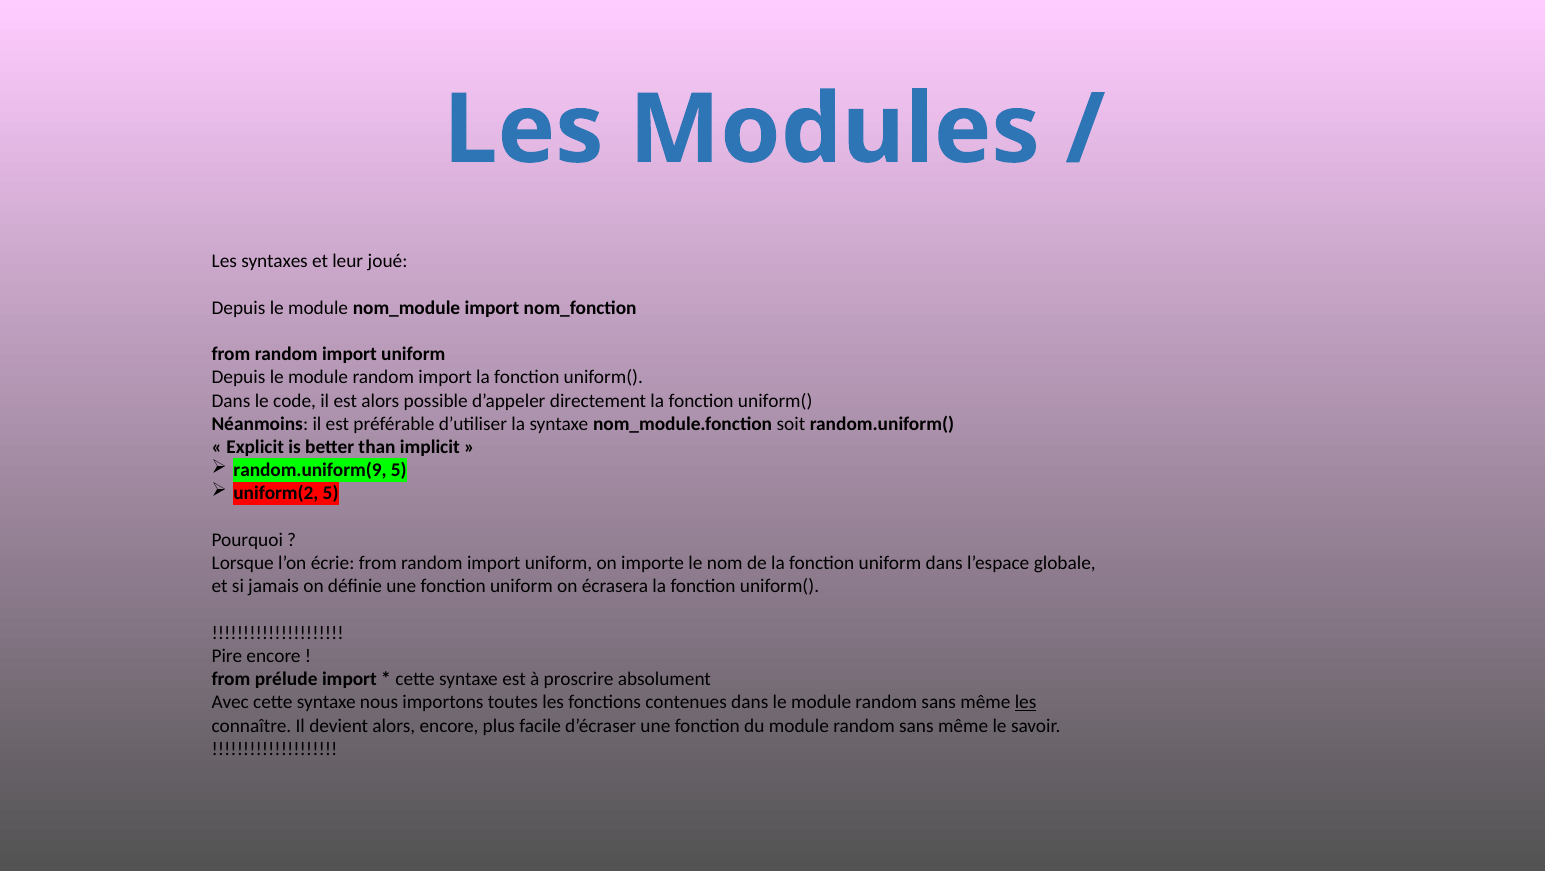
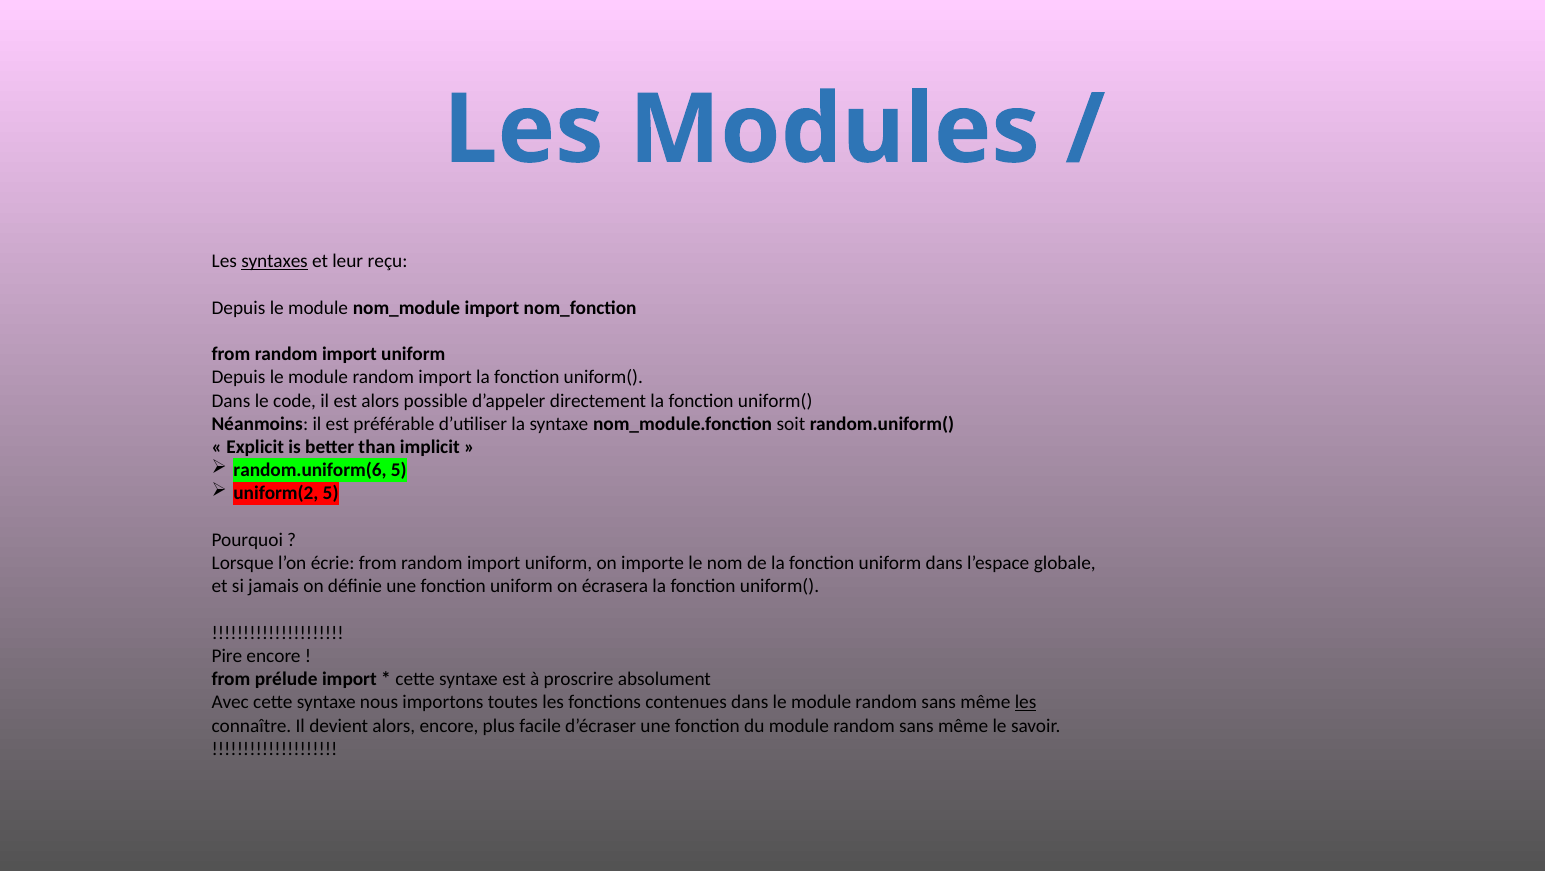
syntaxes underline: none -> present (275, 261)
joué: joué -> reçu (388, 261)
random.uniform(9: random.uniform(9 -> random.uniform(6 (310, 470)
